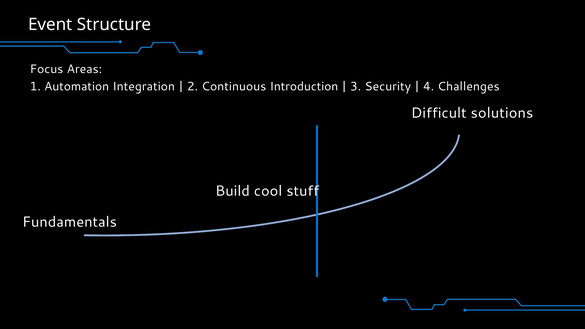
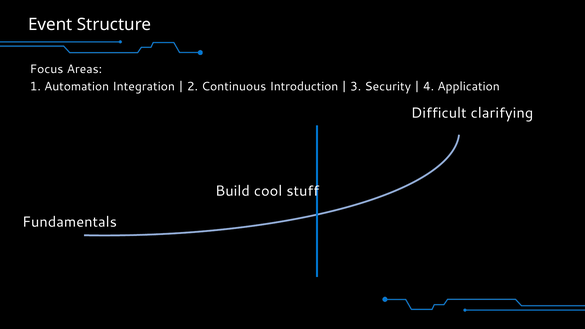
Challenges: Challenges -> Application (469, 86)
solutions: solutions -> clarifying (502, 113)
